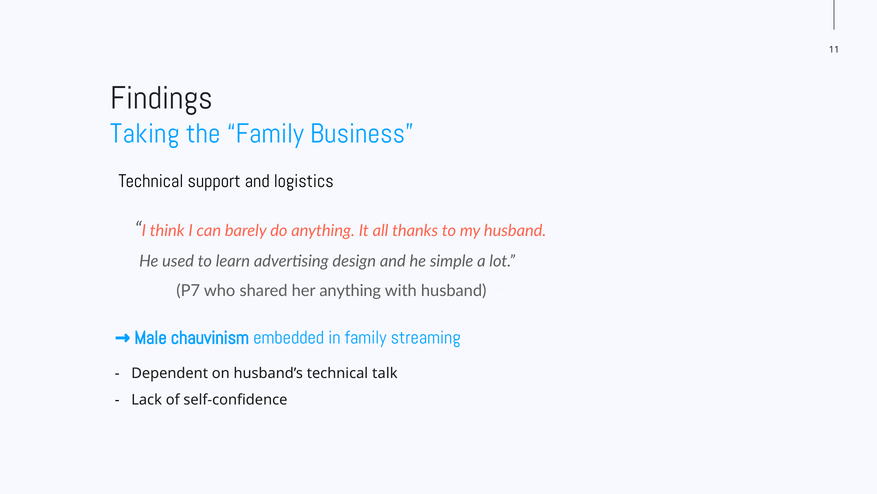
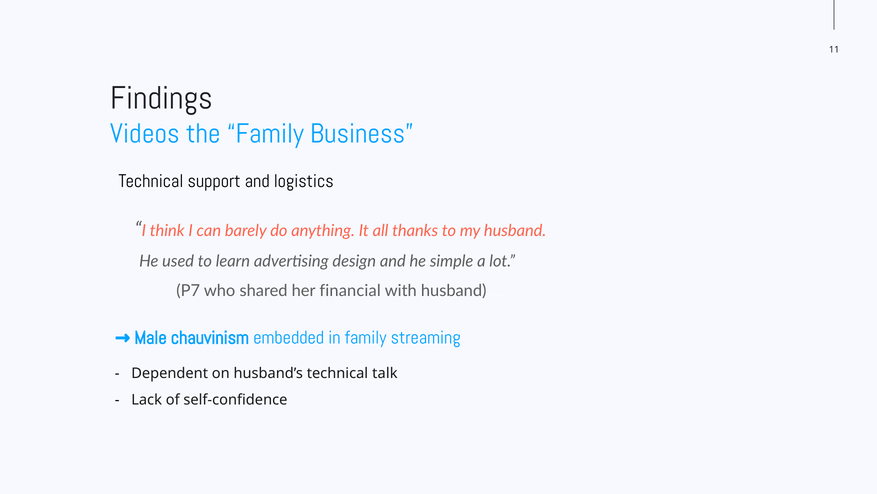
Taking: Taking -> Videos (145, 133)
her anything: anything -> financial (350, 290)
